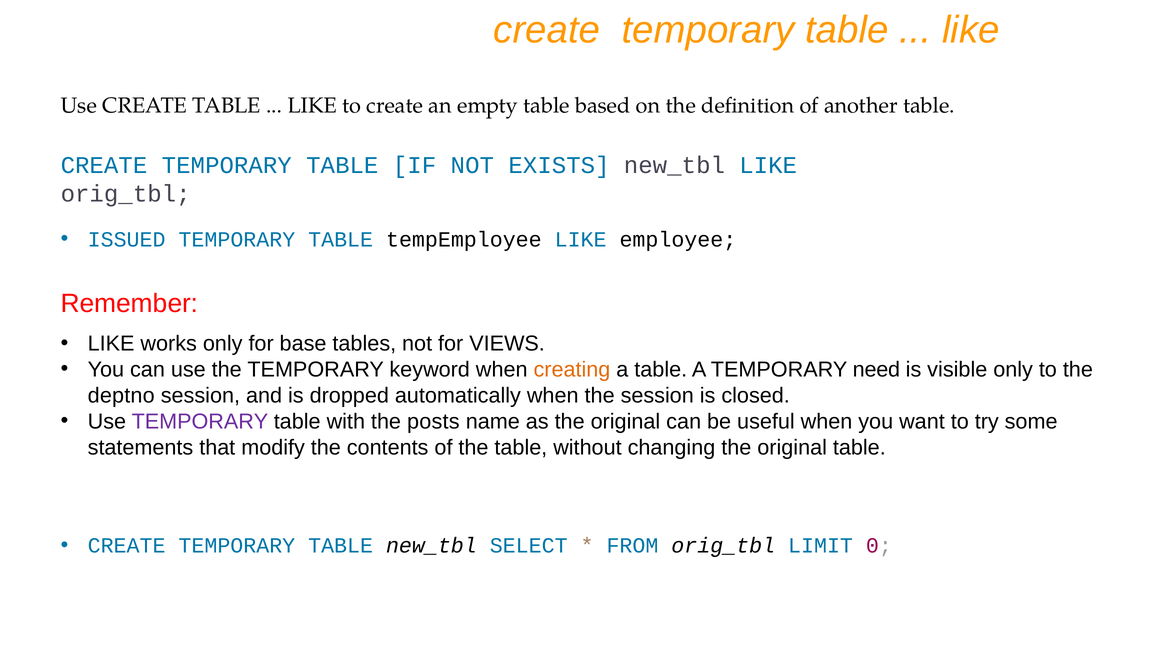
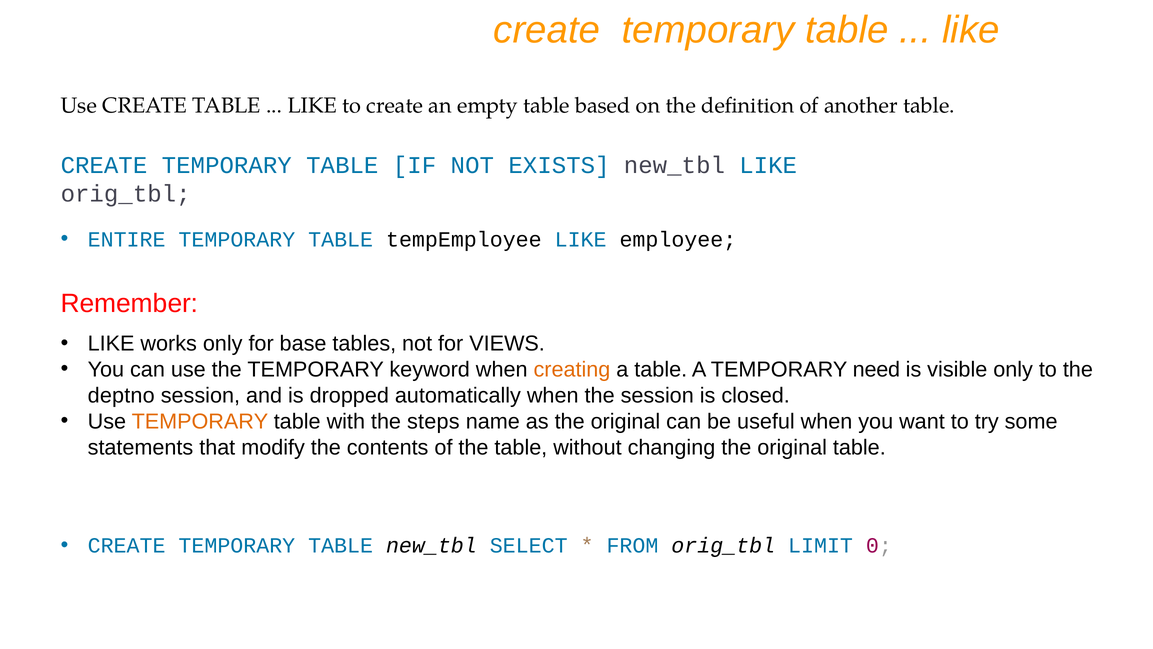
ISSUED: ISSUED -> ENTIRE (127, 239)
TEMPORARY colour: purple -> orange (200, 421)
posts: posts -> steps (433, 421)
